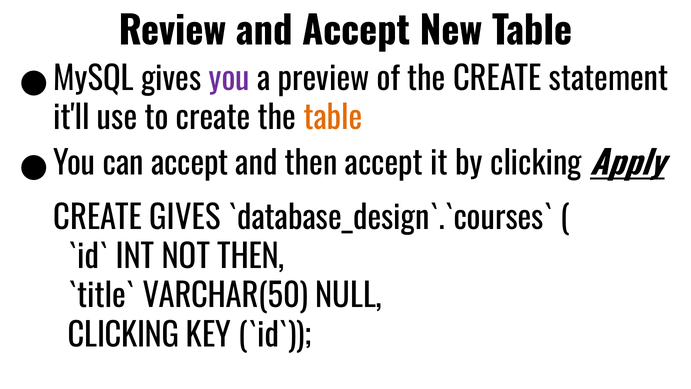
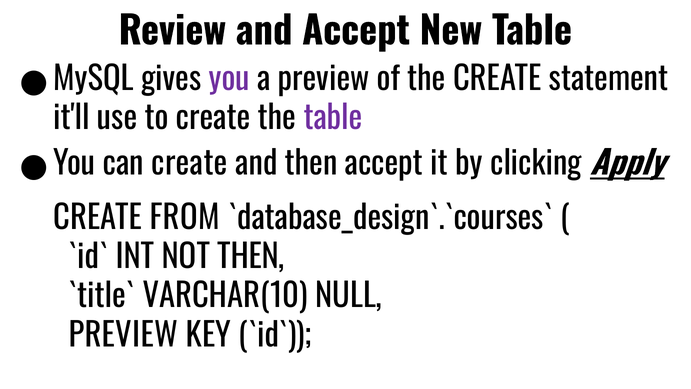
table colour: orange -> purple (333, 119)
can accept: accept -> create (189, 164)
CREATE GIVES: GIVES -> FROM (185, 218)
VARCHAR(50: VARCHAR(50 -> VARCHAR(10 (225, 296)
CLICKING: CLICKING -> PREVIEW (123, 336)
